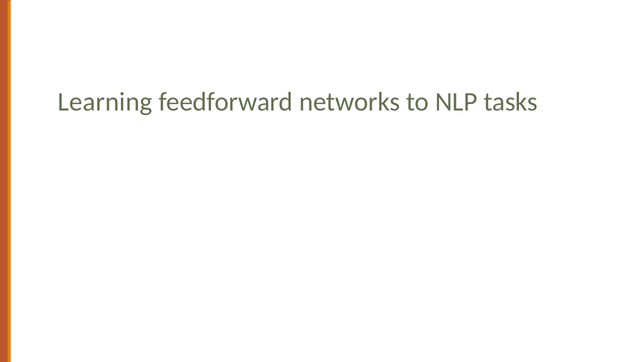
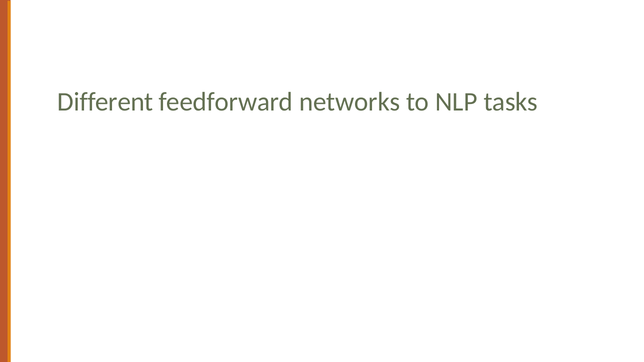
Learning: Learning -> Different (105, 102)
